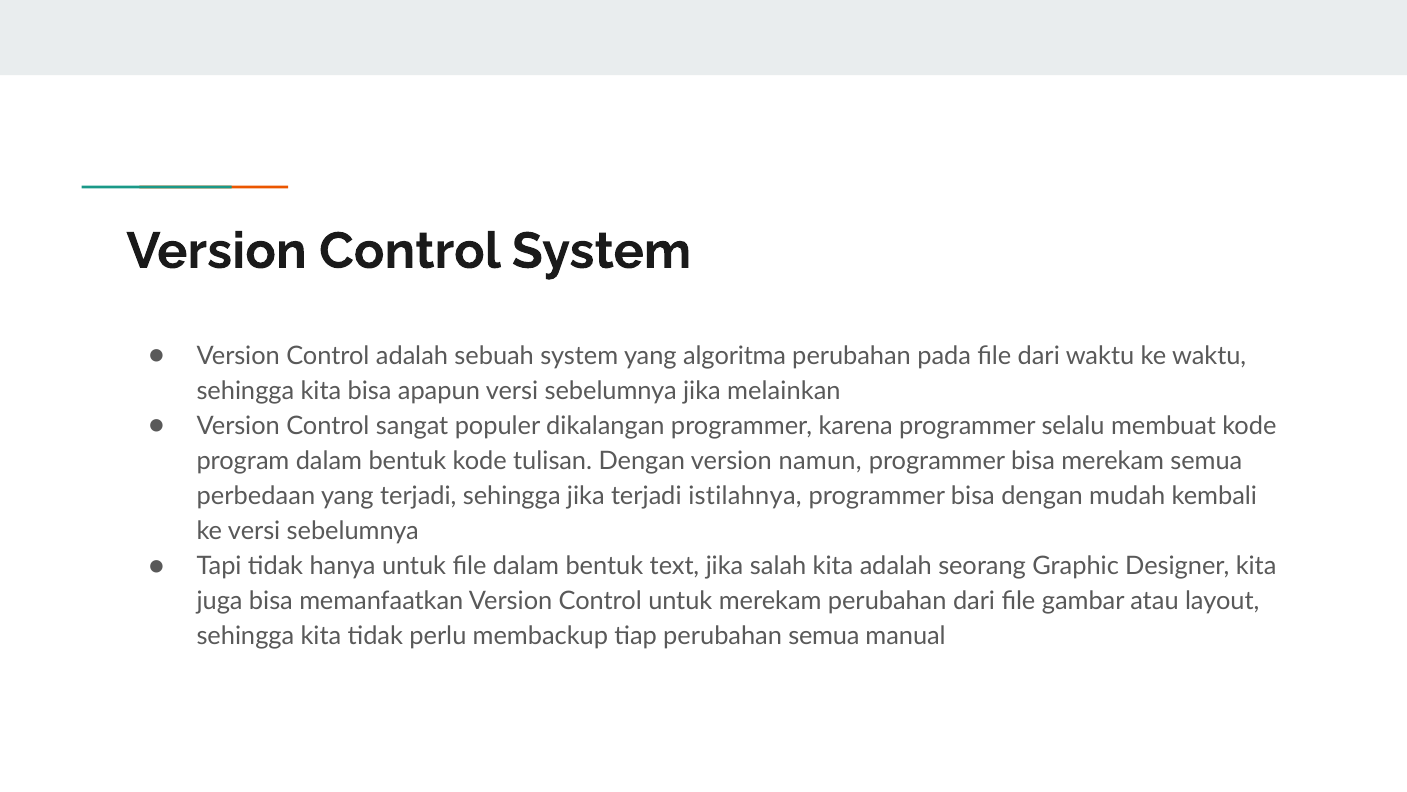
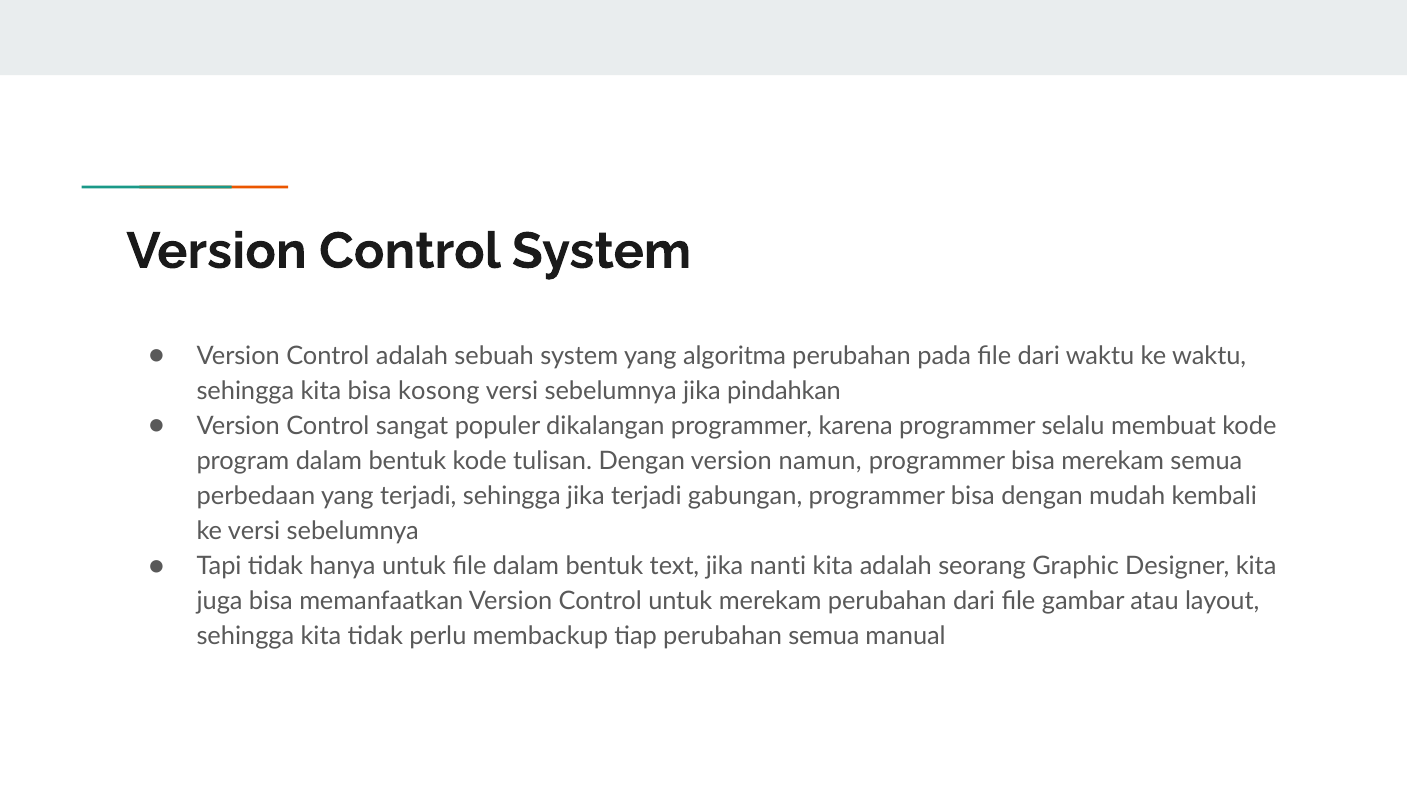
apapun: apapun -> kosong (439, 391)
melainkan: melainkan -> pindahkan (784, 391)
istilahnya: istilahnya -> gabungan (745, 496)
salah: salah -> nanti (778, 566)
